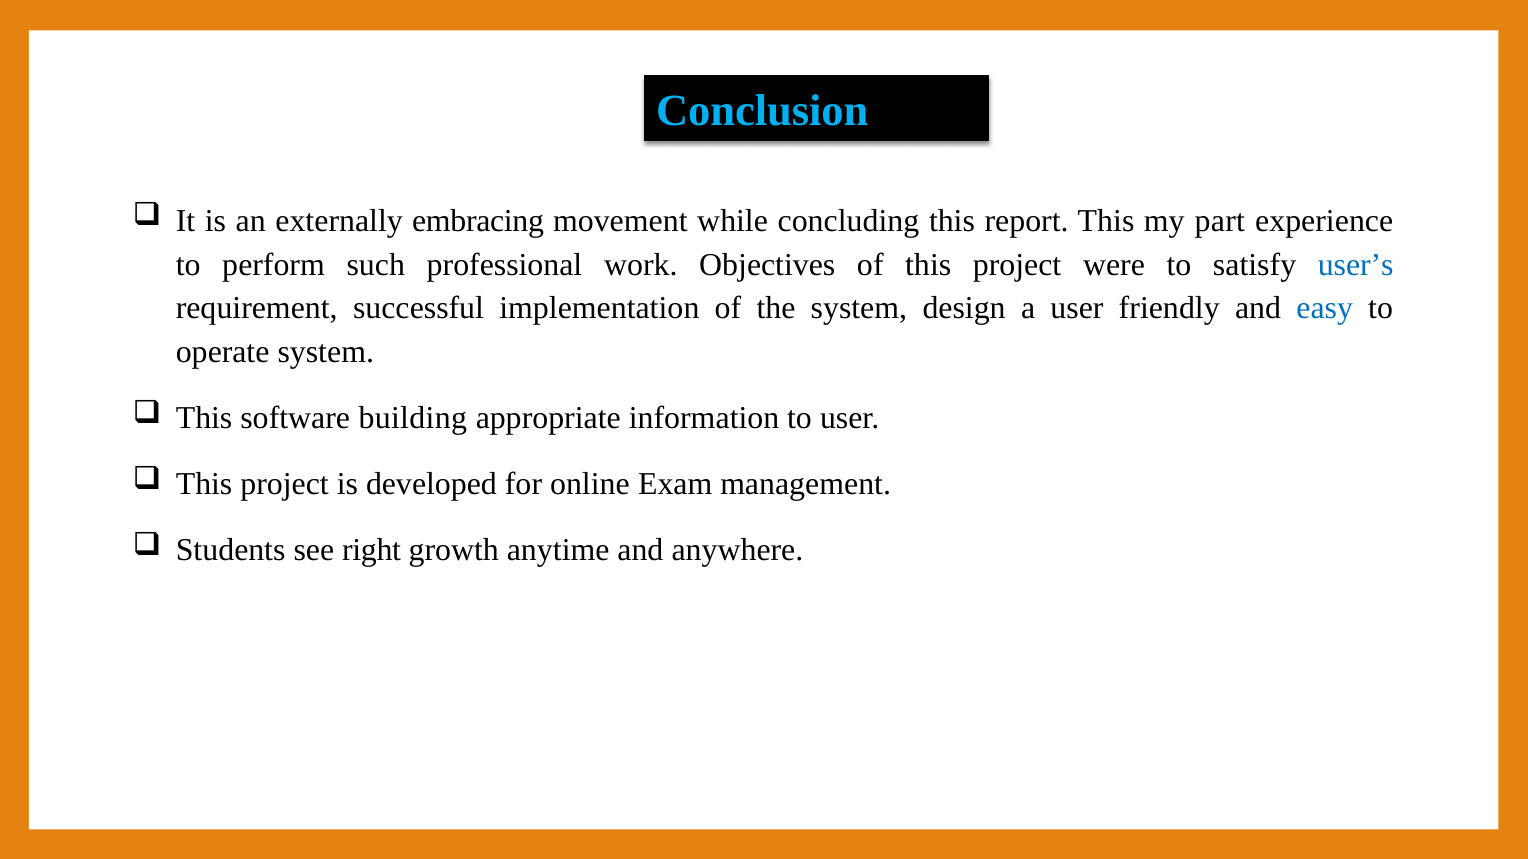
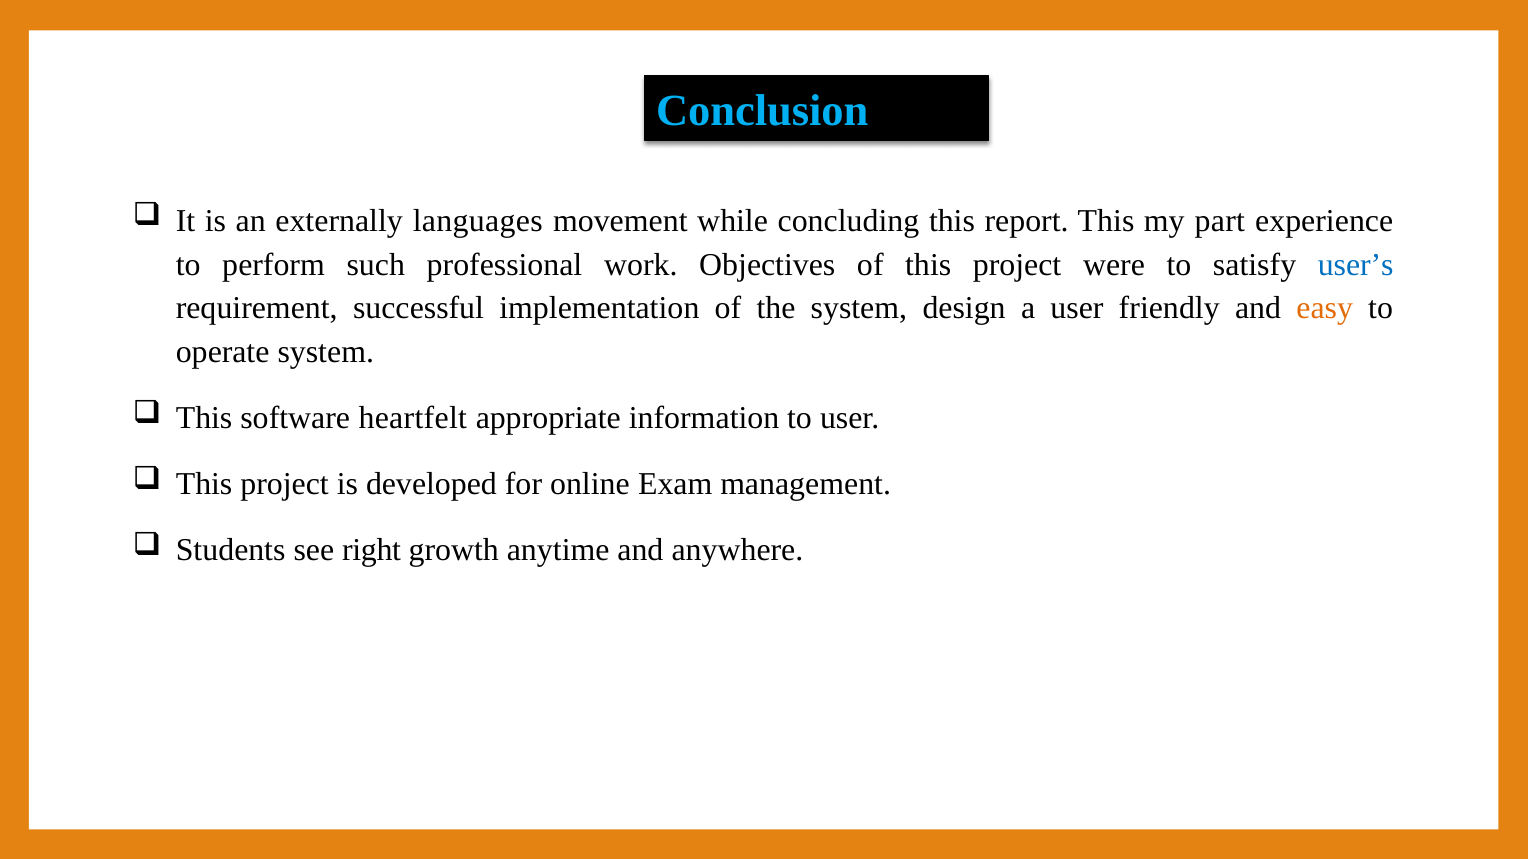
embracing: embracing -> languages (478, 221)
easy colour: blue -> orange (1325, 309)
building: building -> heartfelt (413, 418)
